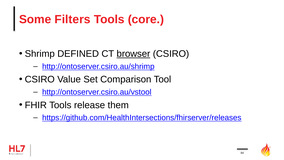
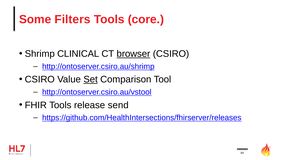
DEFINED: DEFINED -> CLINICAL (78, 54)
Set underline: none -> present (91, 79)
them: them -> send (118, 105)
